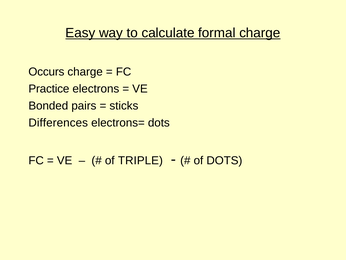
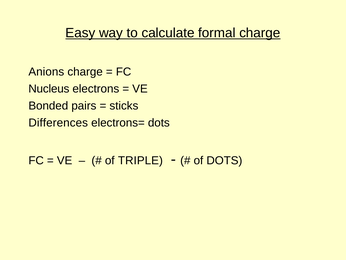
Occurs: Occurs -> Anions (46, 72)
Practice: Practice -> Nucleus (49, 89)
